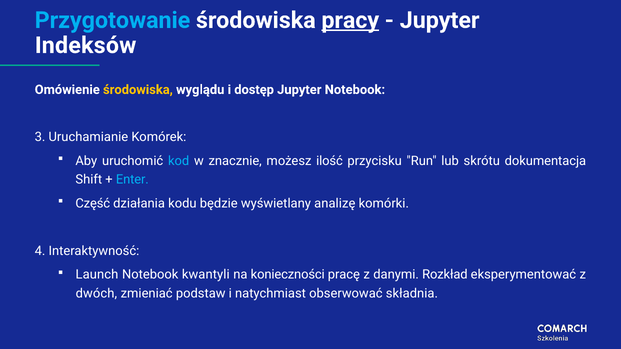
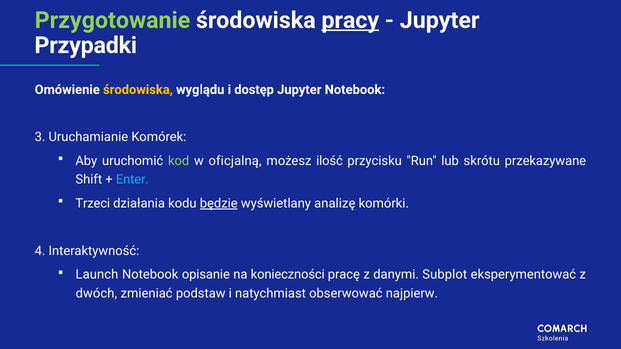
Przygotowanie colour: light blue -> light green (112, 20)
Indeksów: Indeksów -> Przypadki (86, 45)
kod colour: light blue -> light green (179, 161)
znacznie: znacznie -> oficjalną (235, 161)
dokumentacja: dokumentacja -> przekazywane (545, 161)
Część: Część -> Trzeci (93, 204)
będzie underline: none -> present (219, 204)
kwantyli: kwantyli -> opisanie (206, 275)
Rozkład: Rozkład -> Subplot (445, 275)
składnia: składnia -> najpierw (412, 294)
